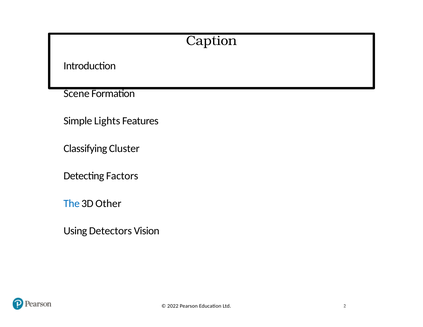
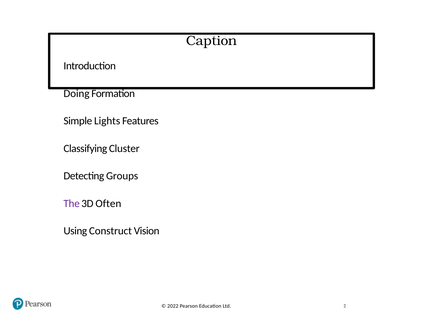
Scene: Scene -> Doing (77, 93)
Factors: Factors -> Groups (122, 176)
The colour: blue -> purple (72, 203)
Other: Other -> Often (108, 203)
Detectors: Detectors -> Construct (110, 231)
